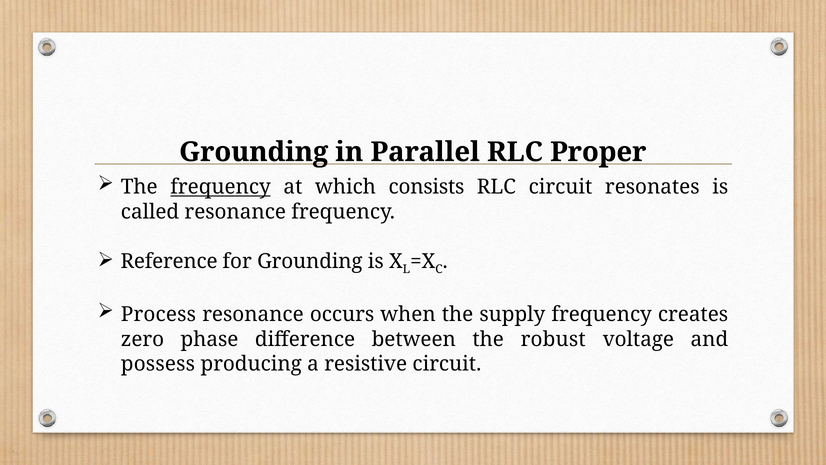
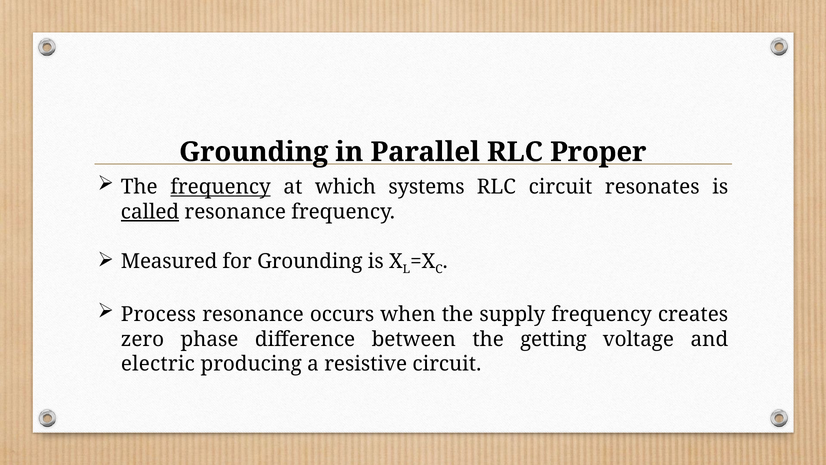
consists: consists -> systems (426, 187)
called underline: none -> present (150, 212)
Reference: Reference -> Measured (169, 261)
robust: robust -> getting (553, 339)
possess: possess -> electric (158, 364)
